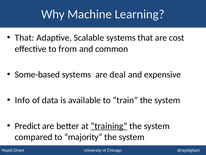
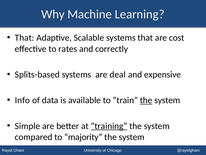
from: from -> rates (68, 49)
common: common -> correctly (112, 49)
Some-based: Some-based -> Splits-based (37, 74)
the underline: none -> present (146, 100)
Predict: Predict -> Simple (27, 126)
